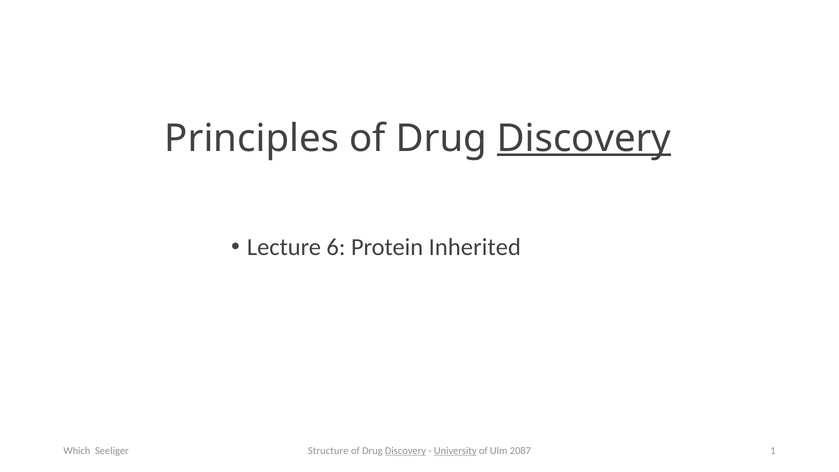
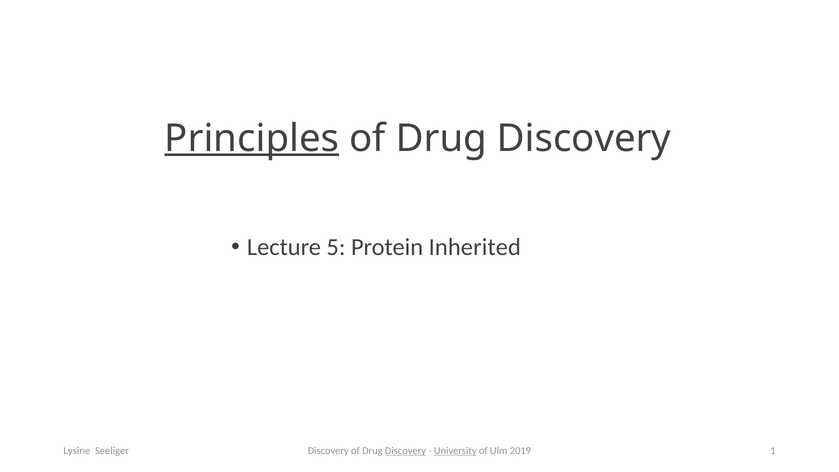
Principles underline: none -> present (252, 138)
Discovery underline: present -> none (584, 138)
6: 6 -> 5 (336, 247)
Which: Which -> Lysine (77, 451)
Seeliger Structure: Structure -> Discovery (328, 451)
2087: 2087 -> 2019 (520, 451)
